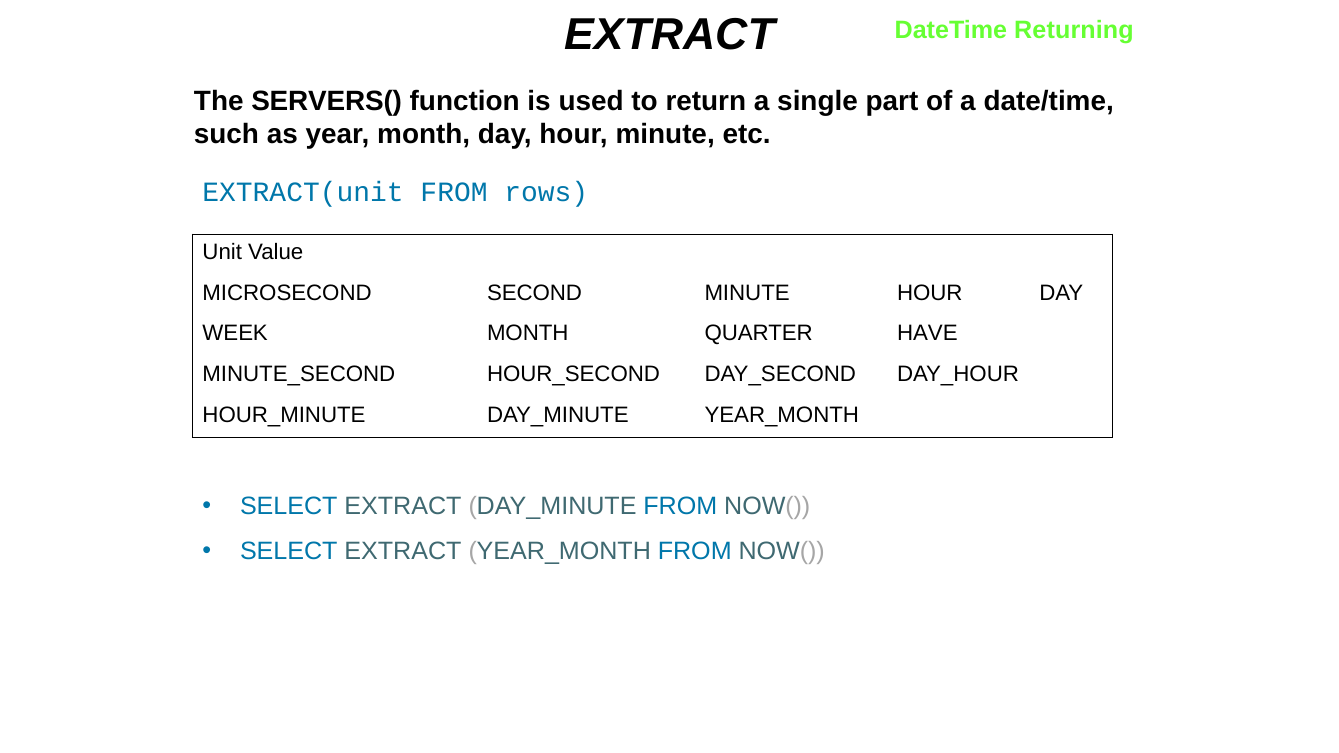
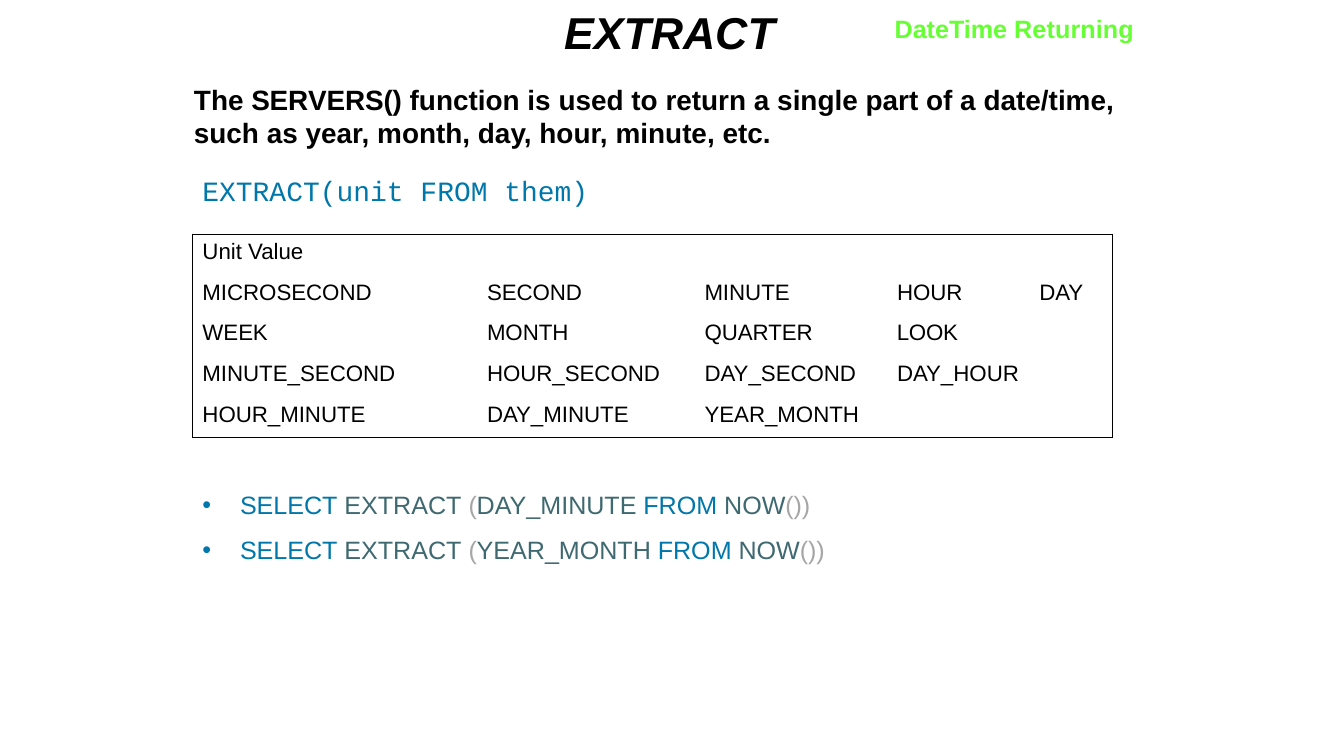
rows: rows -> them (546, 192)
HAVE: HAVE -> LOOK (927, 334)
